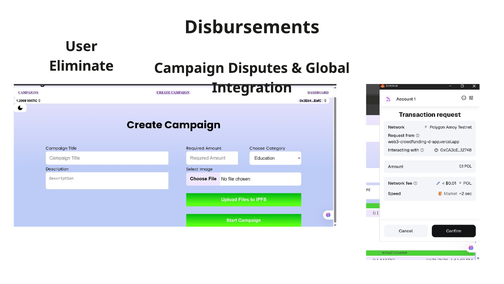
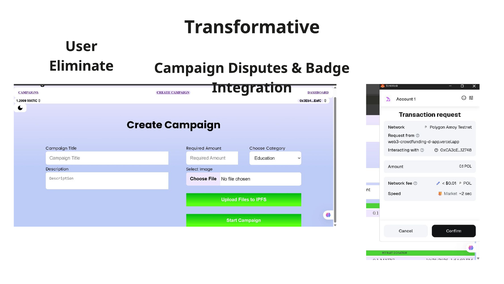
Disbursements: Disbursements -> Transformative (252, 27)
Global: Global -> Badge (328, 68)
